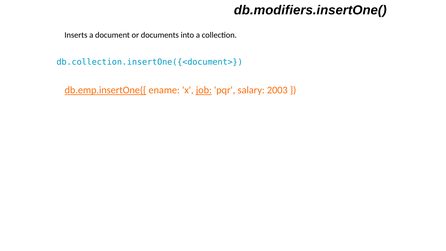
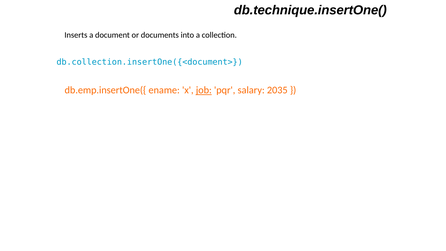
db.modifiers.insertOne(: db.modifiers.insertOne( -> db.technique.insertOne( (310, 10)
db.emp.insertOne({ underline: present -> none (105, 90)
2003: 2003 -> 2035 (277, 90)
